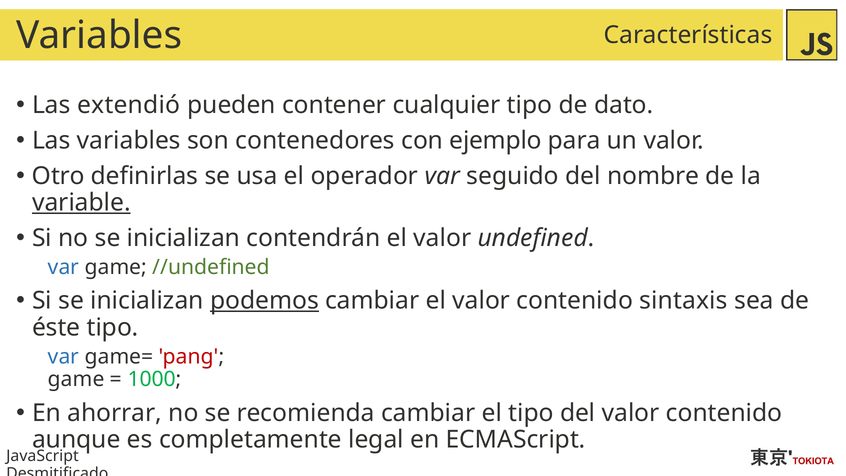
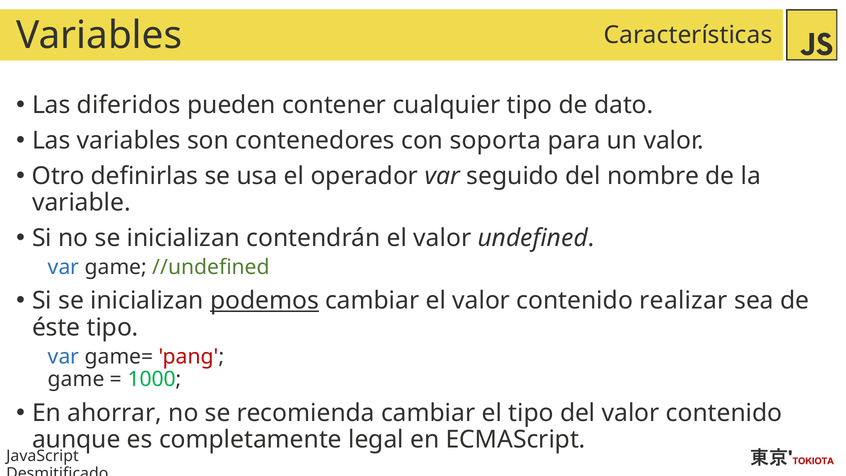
extendió: extendió -> diferidos (129, 105)
ejemplo: ejemplo -> soporta (495, 140)
variable underline: present -> none (81, 202)
sintaxis: sintaxis -> realizar (683, 301)
